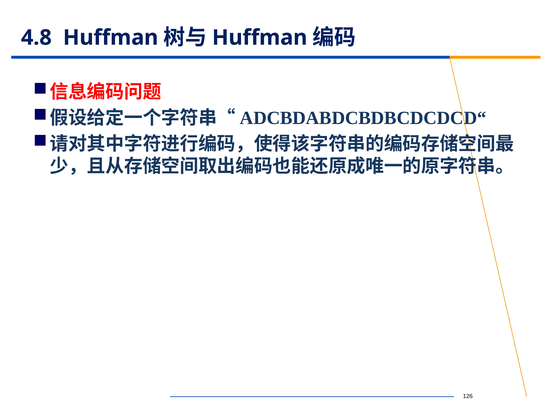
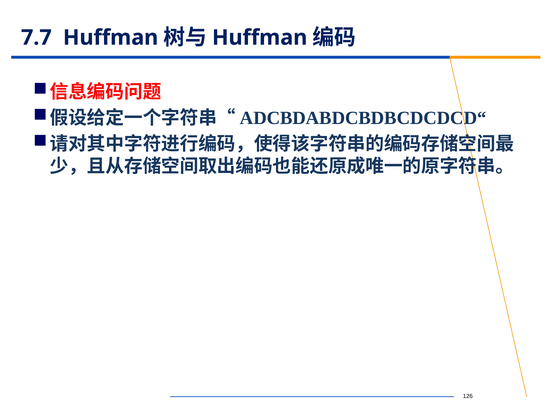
4.8: 4.8 -> 7.7 (36, 38)
